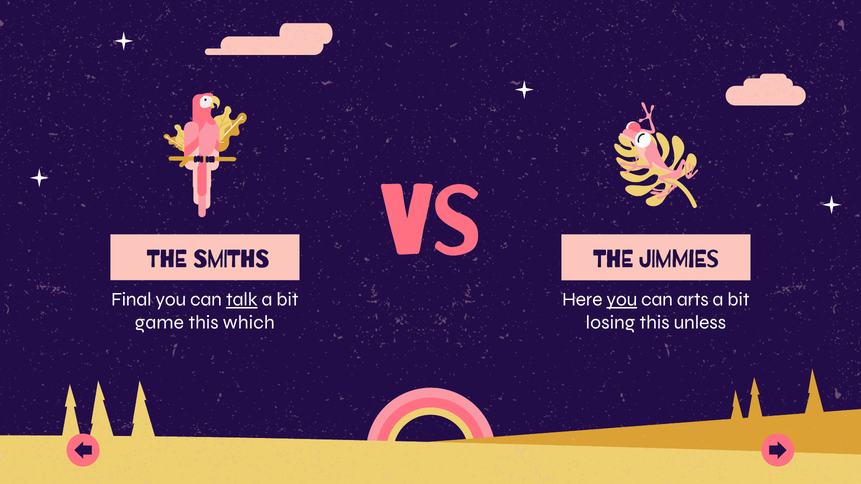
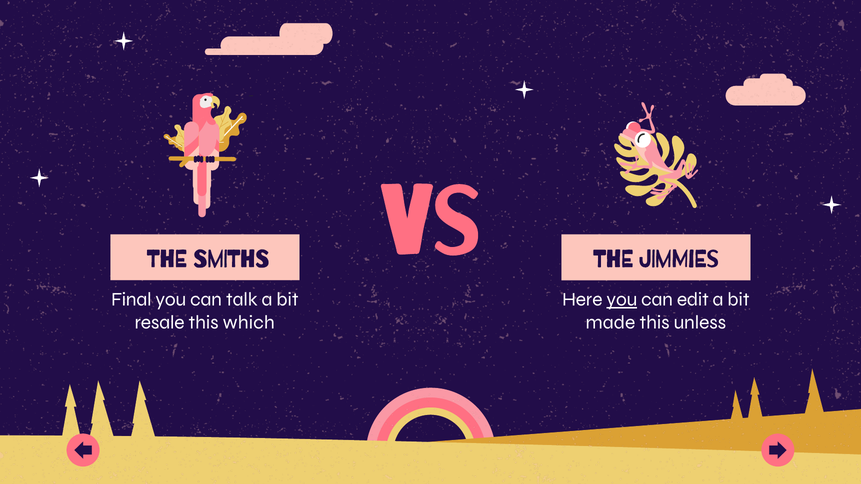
talk underline: present -> none (242, 300)
arts: arts -> edit (693, 300)
game: game -> resale (160, 323)
losing: losing -> made (611, 323)
